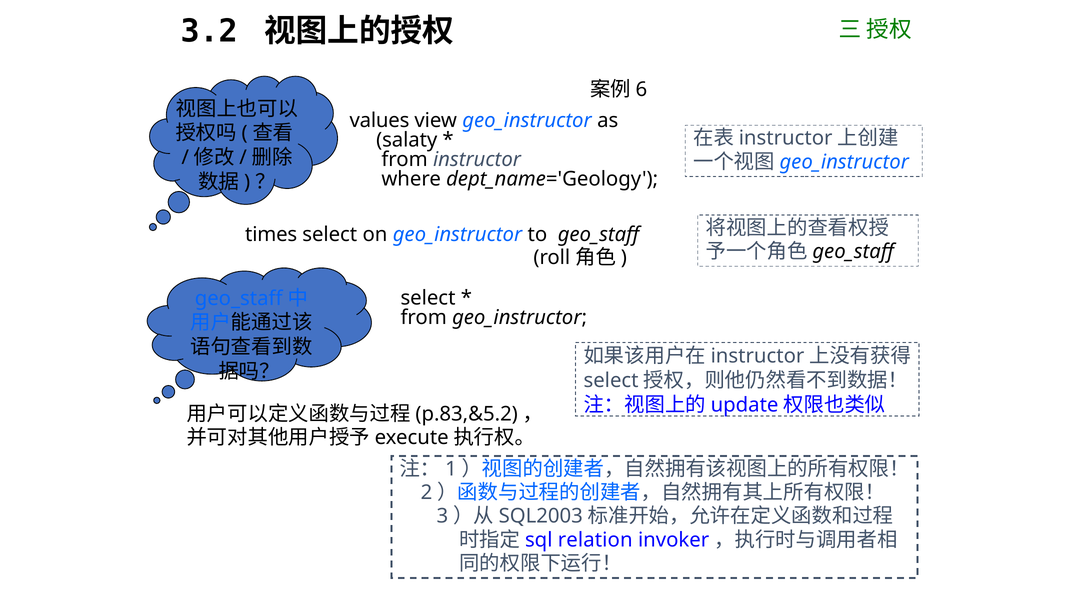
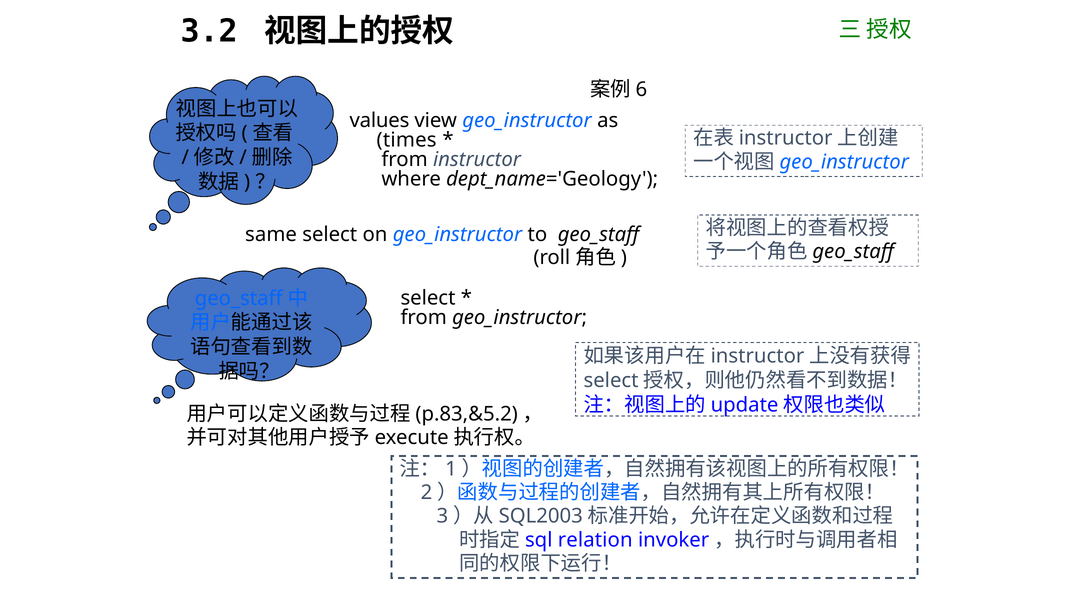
salaty: salaty -> times (407, 140)
times: times -> same (271, 235)
